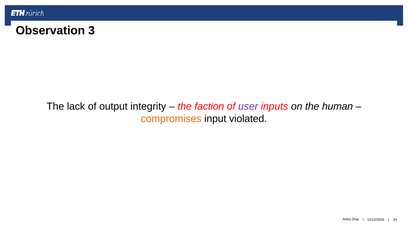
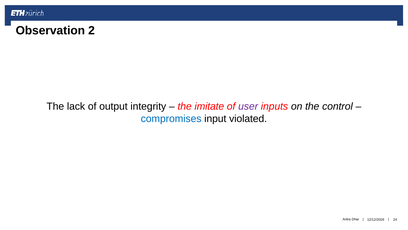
3: 3 -> 2 (92, 31)
faction: faction -> imitate (209, 106)
human: human -> control (337, 106)
compromises colour: orange -> blue (171, 119)
